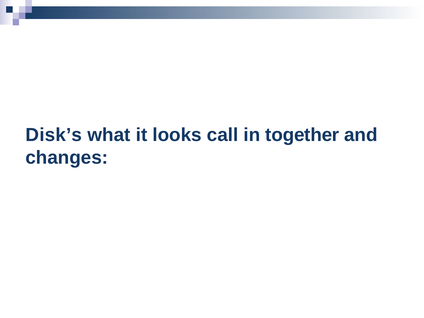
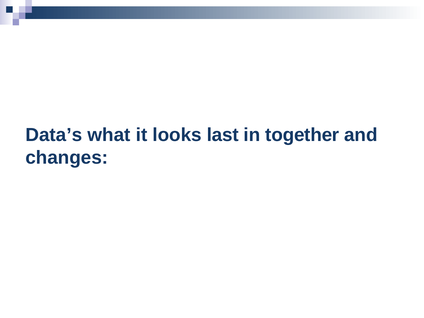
Disk’s: Disk’s -> Data’s (54, 135)
call: call -> last (223, 135)
